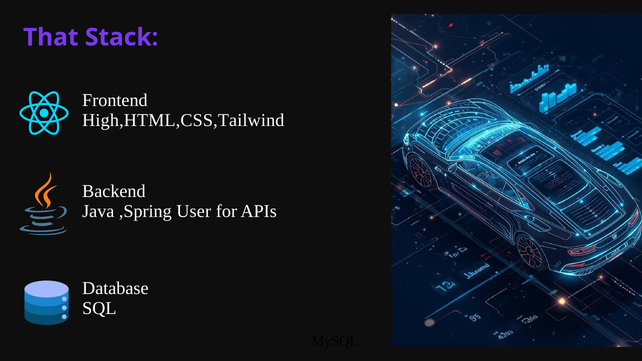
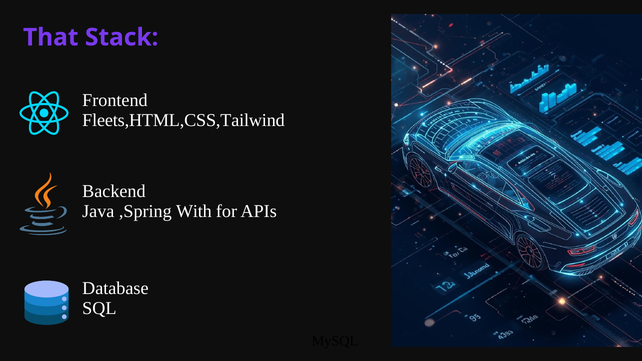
High,HTML,CSS,Tailwind: High,HTML,CSS,Tailwind -> Fleets,HTML,CSS,Tailwind (183, 120)
User: User -> With (194, 211)
